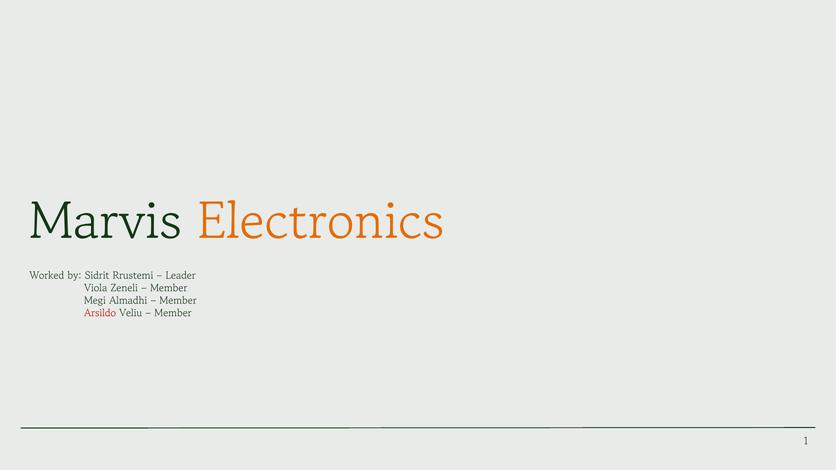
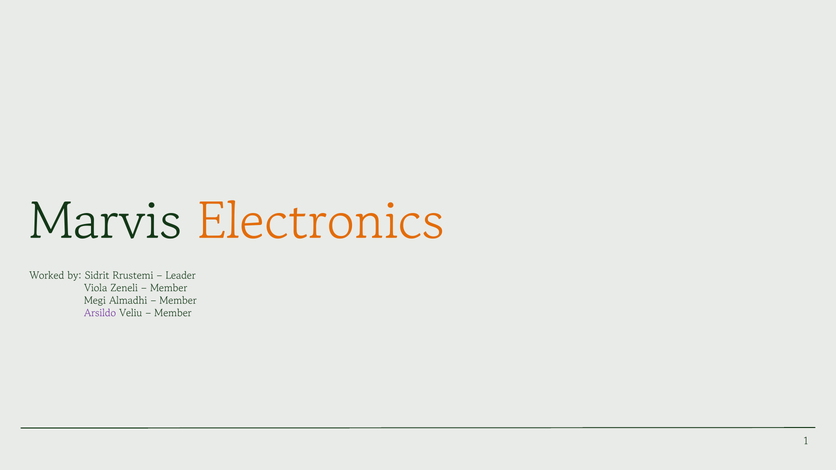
Arsildo colour: red -> purple (100, 314)
